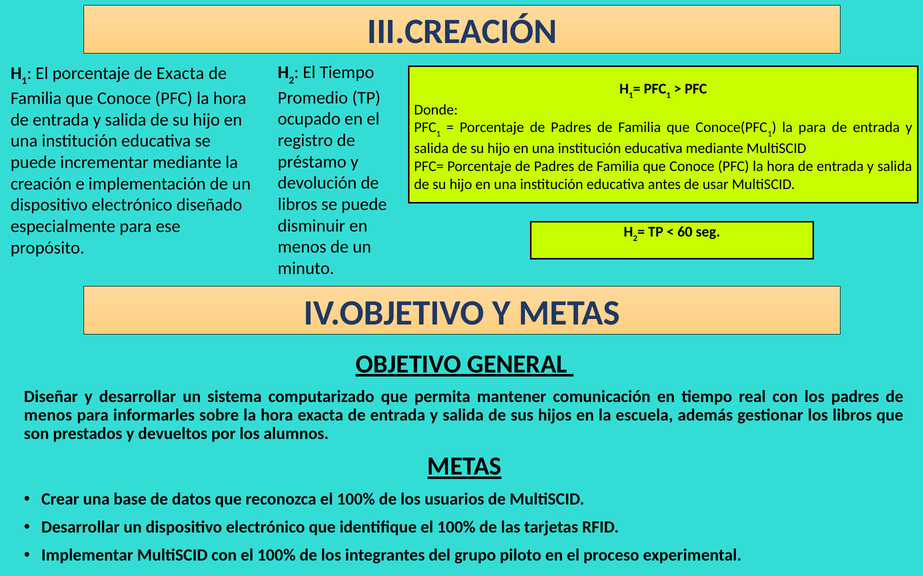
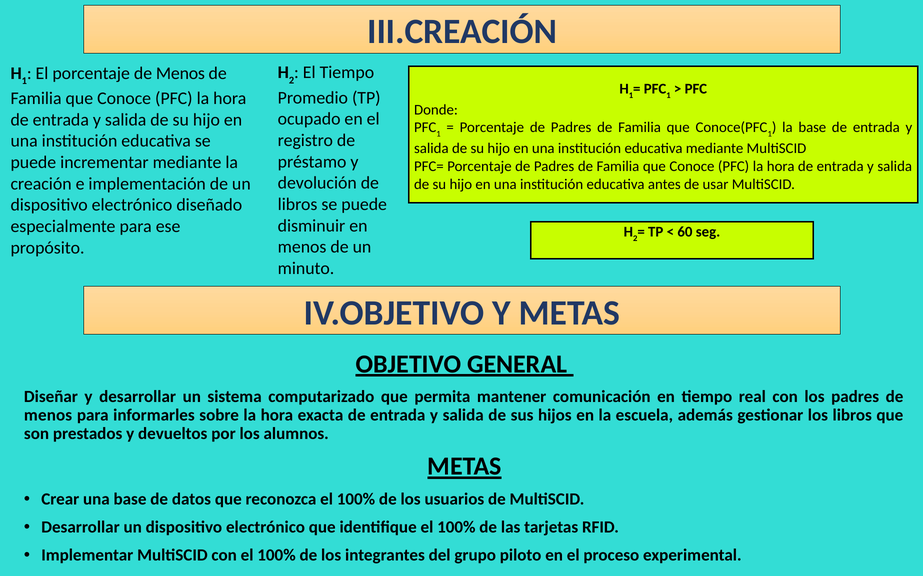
porcentaje de Exacta: Exacta -> Menos (180, 73)
la para: para -> base (812, 128)
